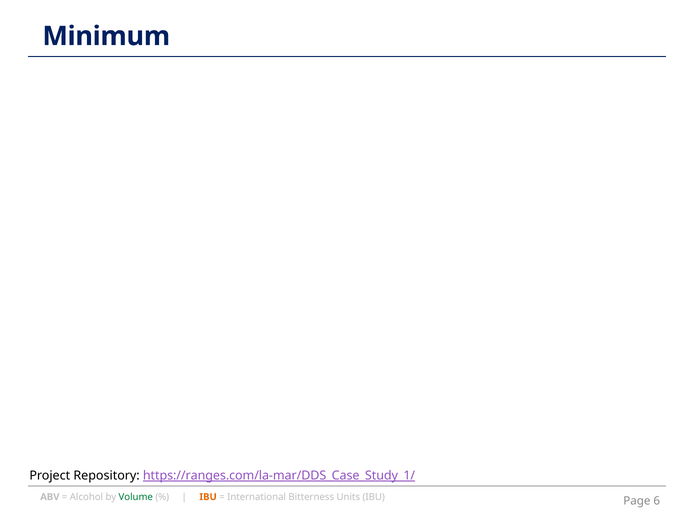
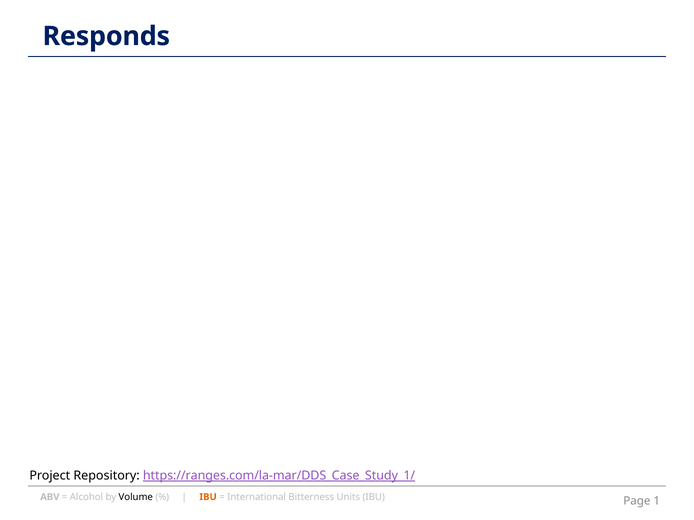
Minimum: Minimum -> Responds (106, 36)
Volume colour: green -> black (136, 497)
6: 6 -> 1 (657, 501)
